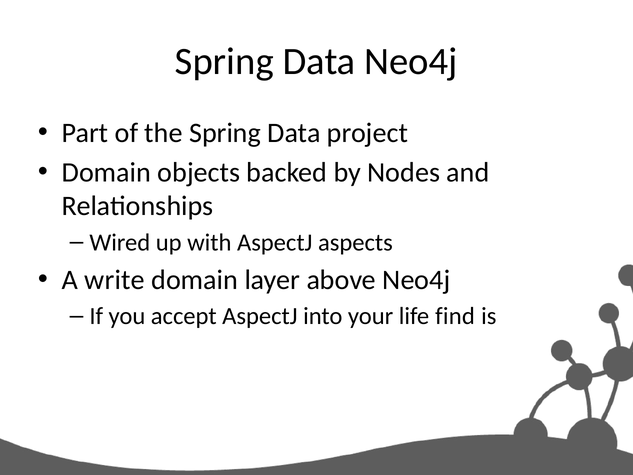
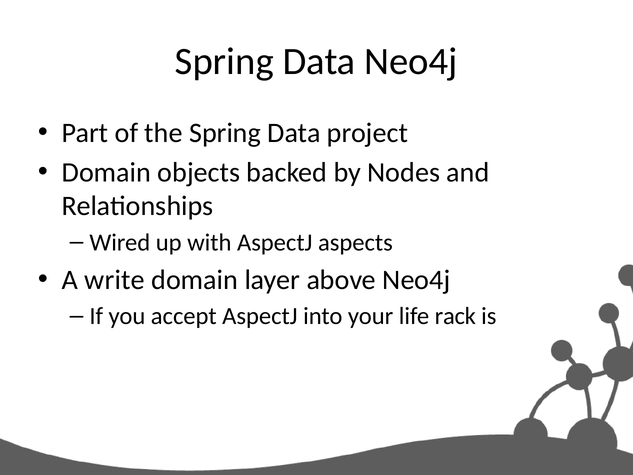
find: find -> rack (455, 316)
